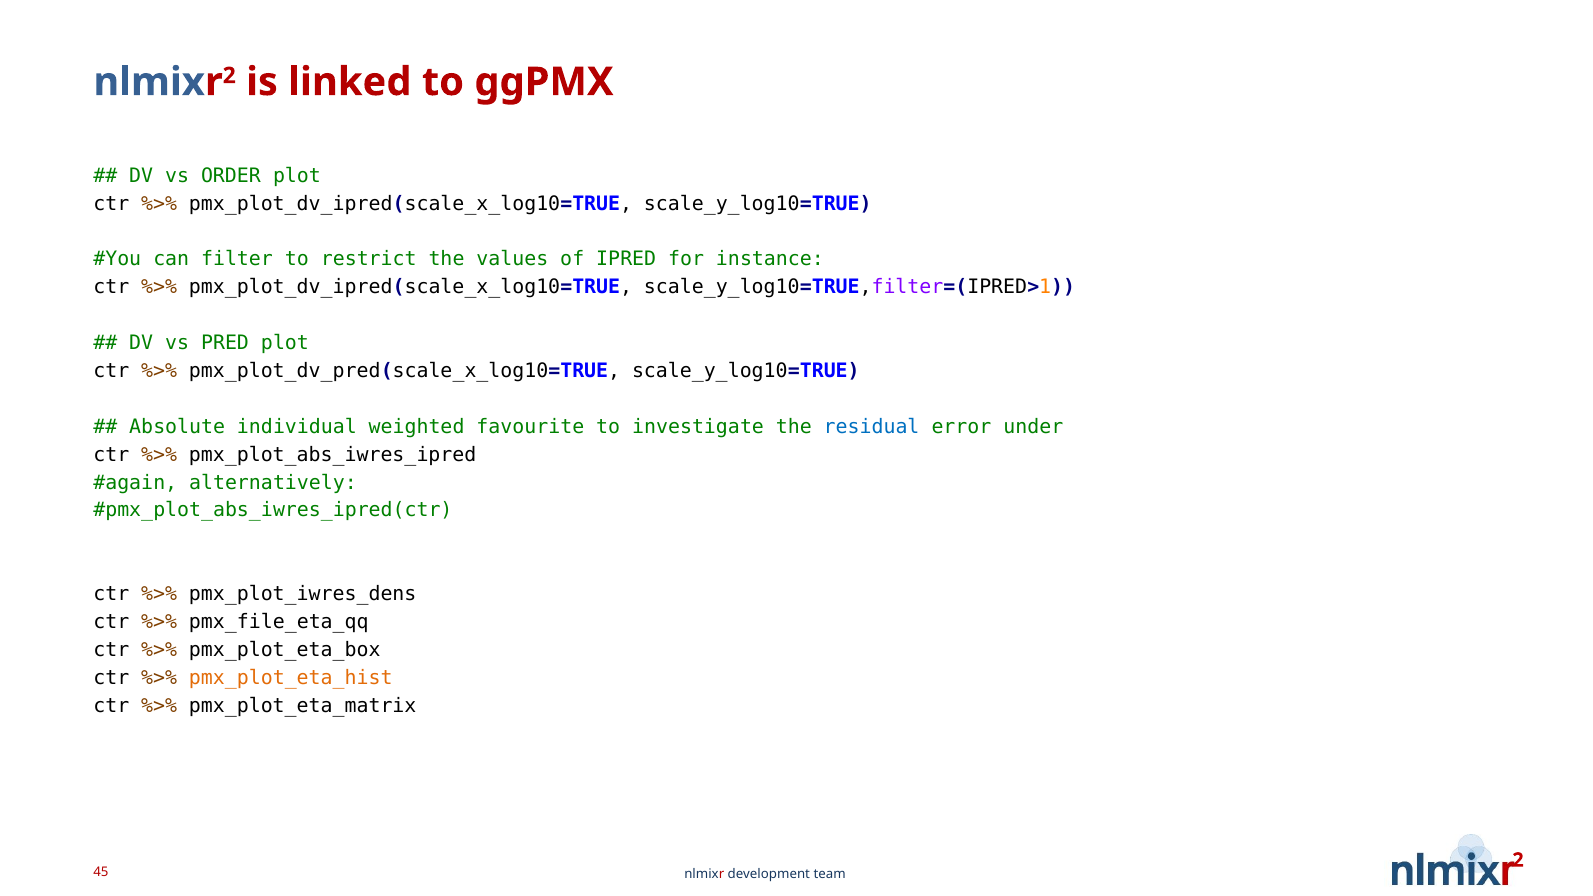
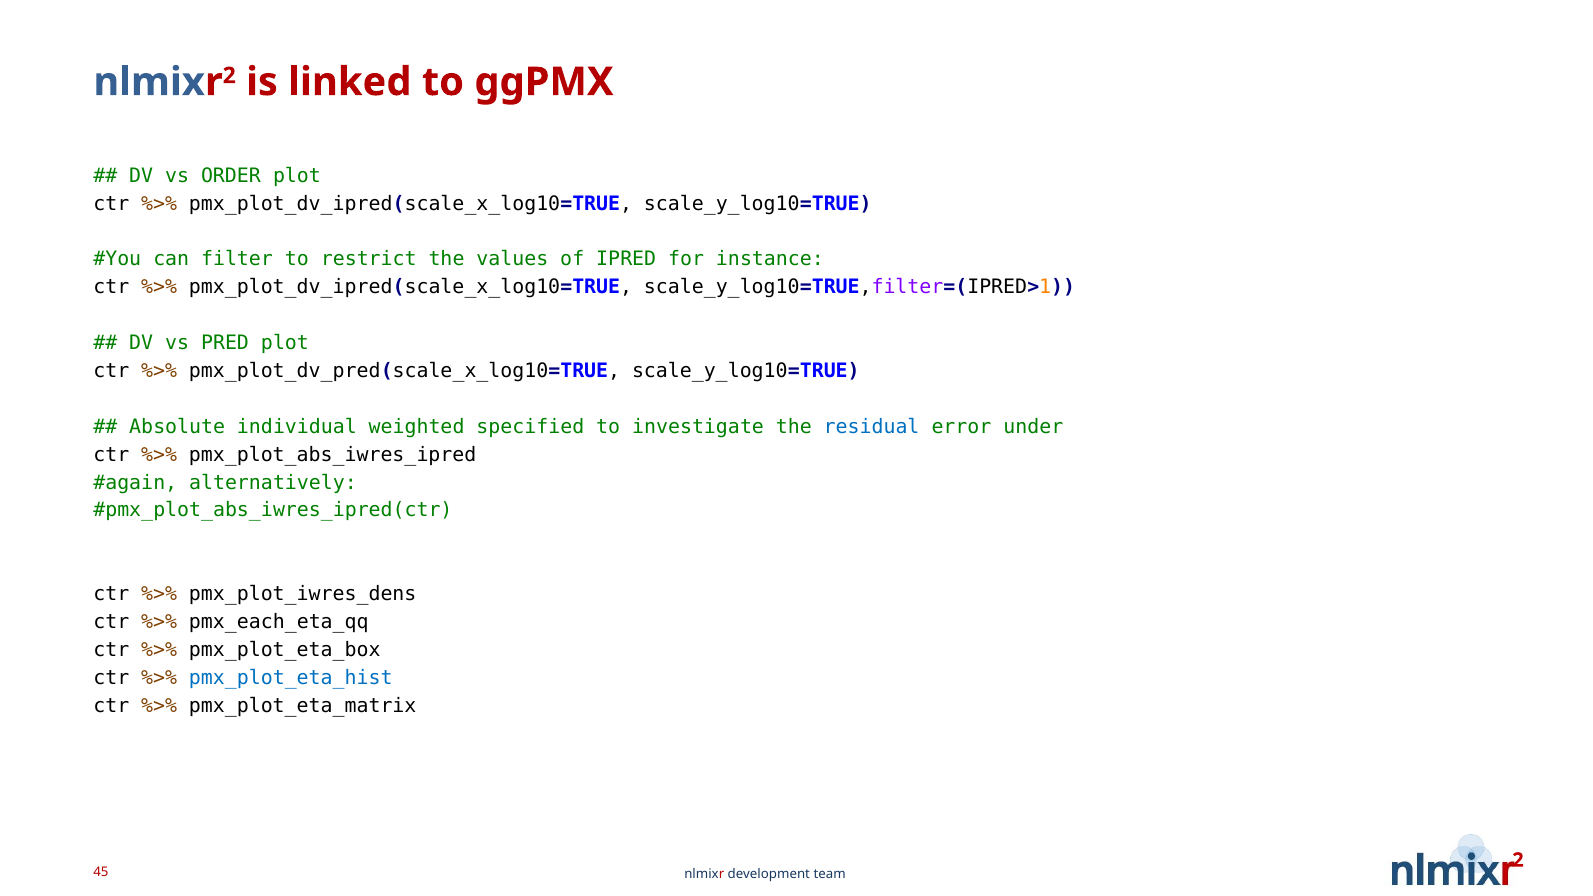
favourite: favourite -> specified (530, 427)
pmx_file_eta_qq: pmx_file_eta_qq -> pmx_each_eta_qq (279, 622)
pmx_plot_eta_hist colour: orange -> blue (291, 678)
